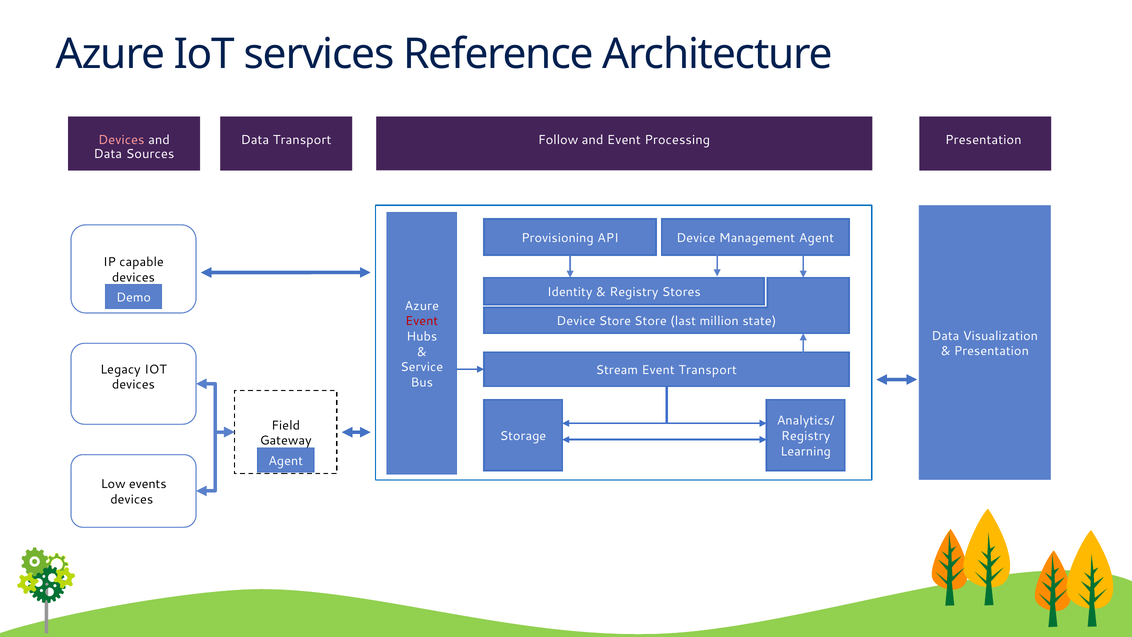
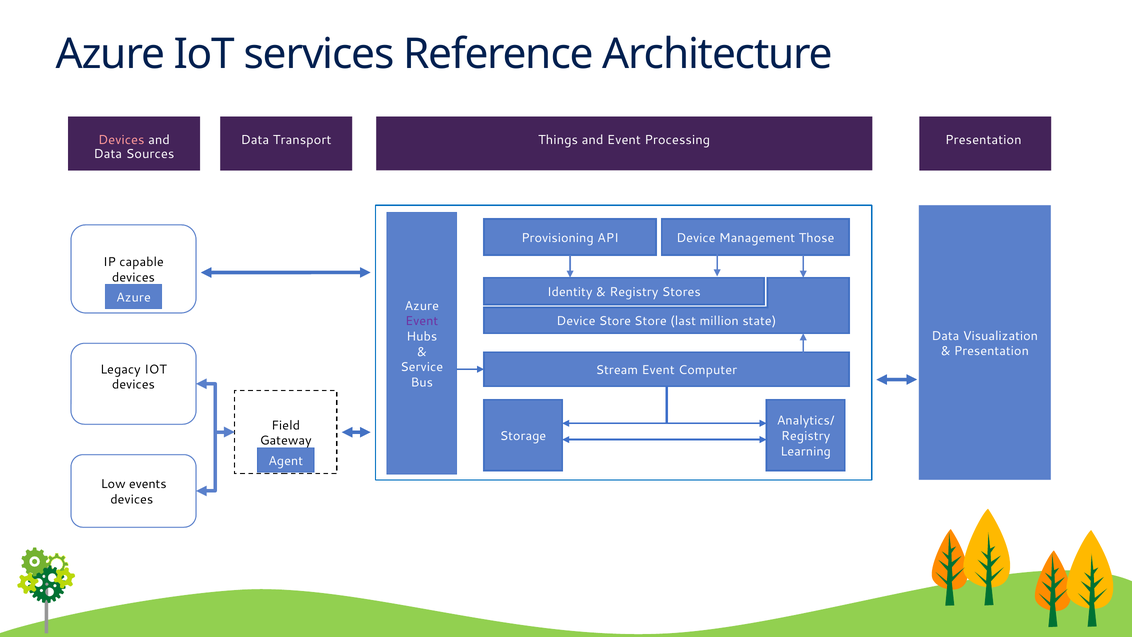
Follow: Follow -> Things (558, 140)
Management Agent: Agent -> Those (817, 238)
Demo: Demo -> Azure (134, 297)
Event colour: red -> purple (422, 321)
Event Transport: Transport -> Computer (708, 370)
